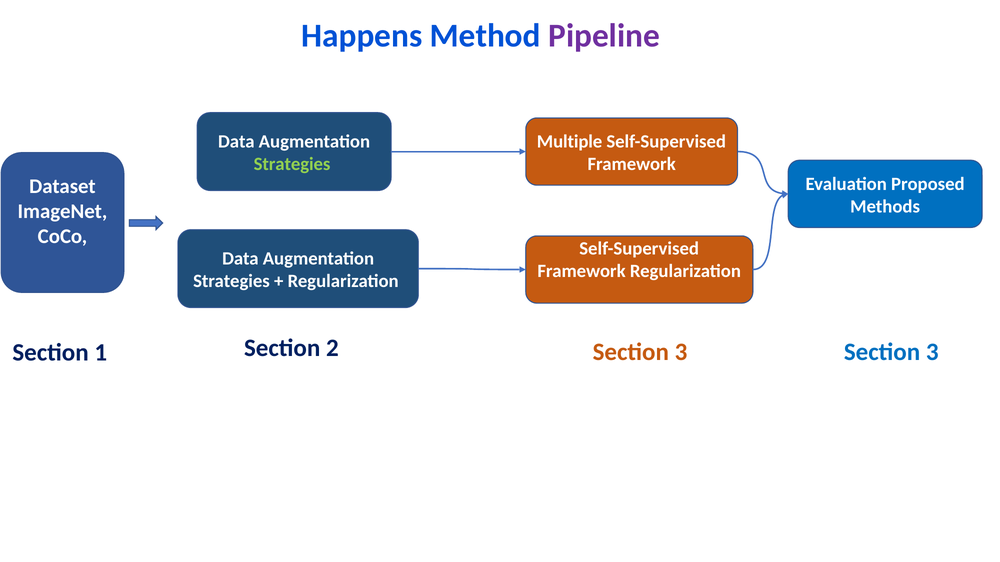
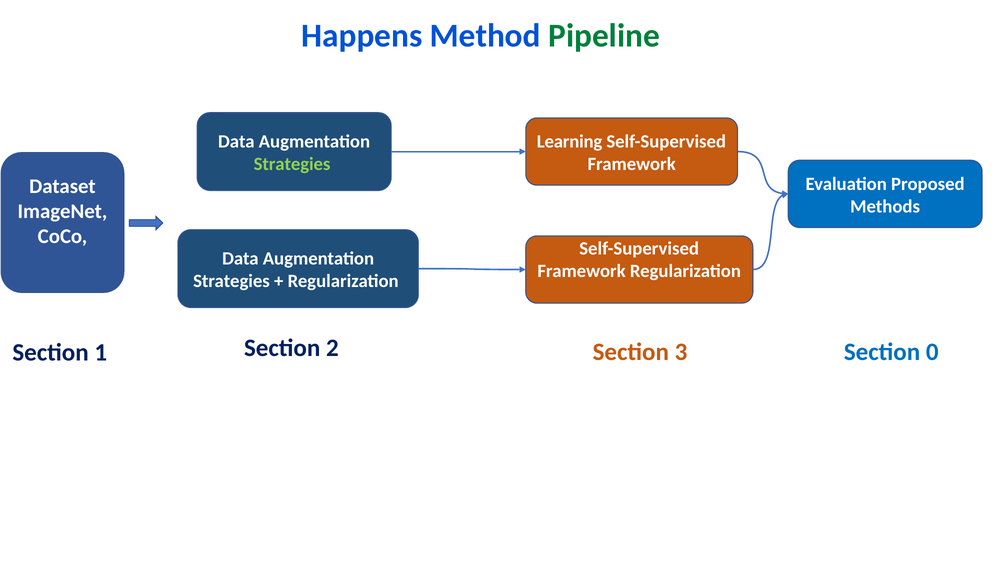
Pipeline colour: purple -> green (604, 36)
Multiple: Multiple -> Learning (570, 142)
3: 3 -> 0 (932, 352)
